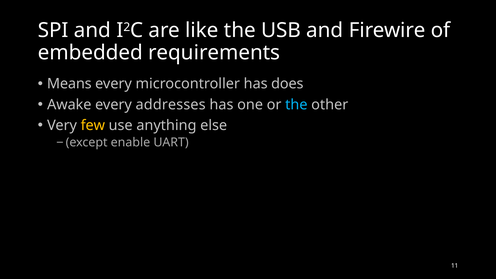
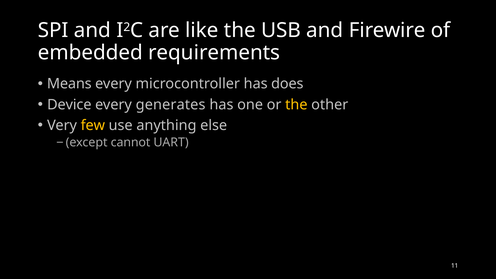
Awake: Awake -> Device (69, 105)
addresses: addresses -> generates (171, 105)
the colour: light blue -> yellow (296, 105)
enable: enable -> cannot (131, 143)
